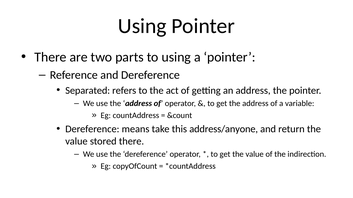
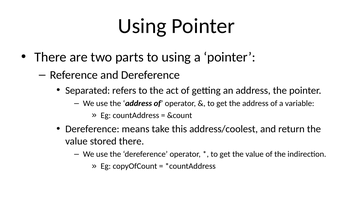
address/anyone: address/anyone -> address/coolest (224, 129)
